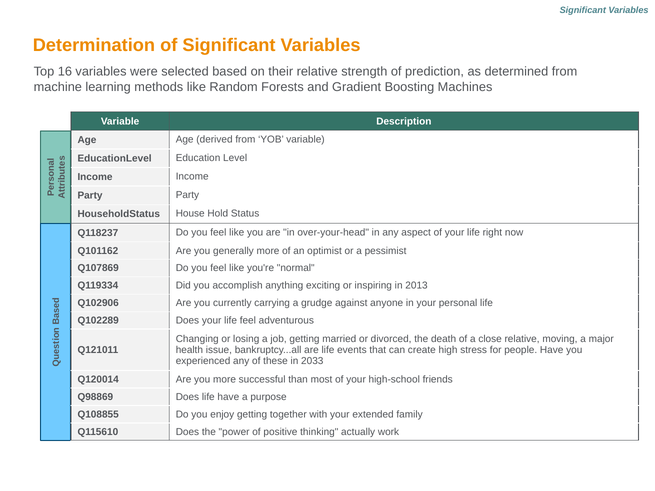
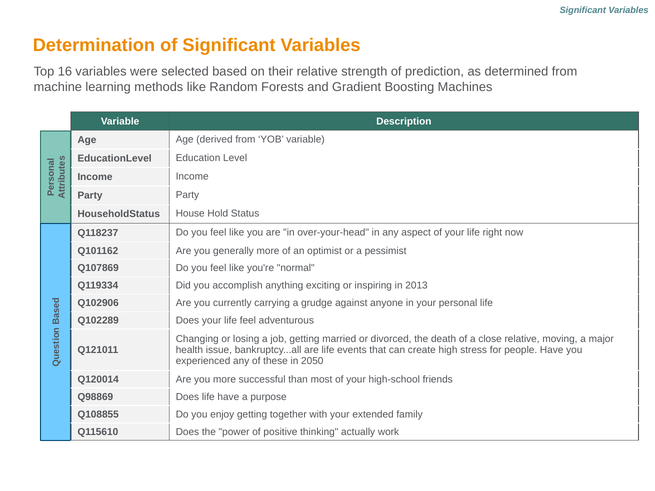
2033: 2033 -> 2050 (312, 361)
